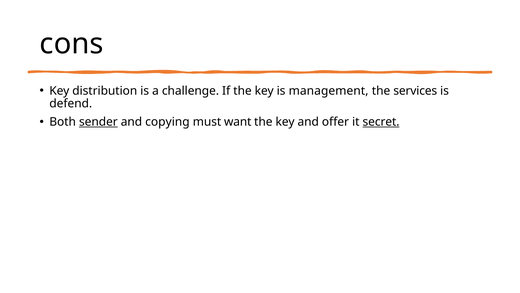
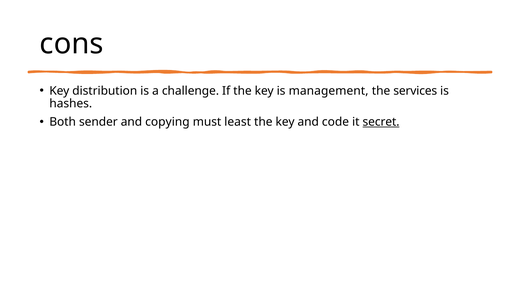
defend: defend -> hashes (71, 103)
sender underline: present -> none (98, 122)
want: want -> least (238, 122)
offer: offer -> code (335, 122)
